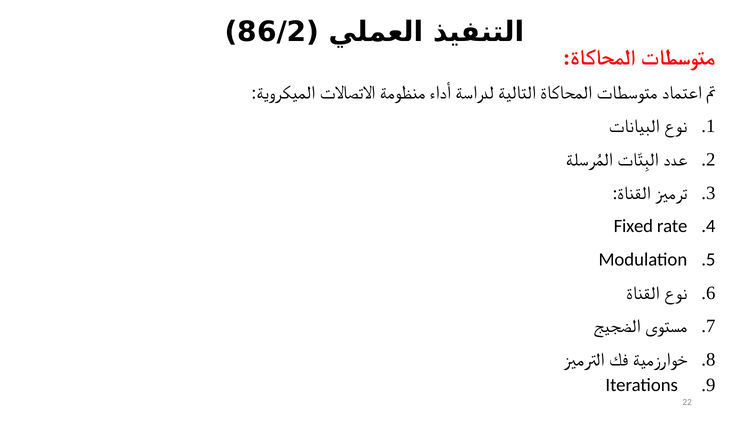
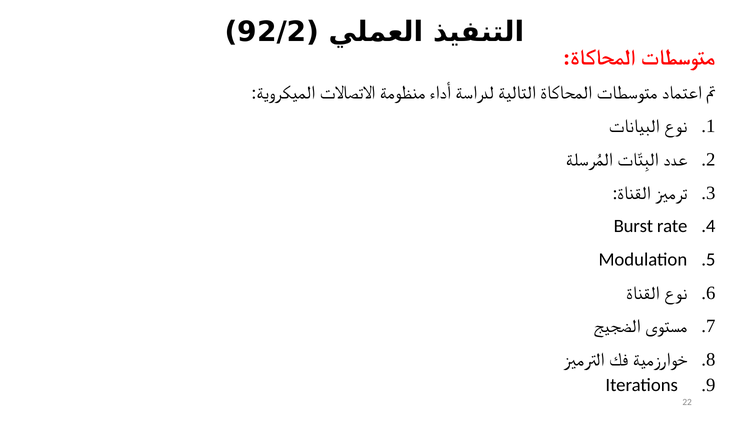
86/2: 86/2 -> 92/2 (272, 32)
Fixed: Fixed -> Burst (633, 226)
